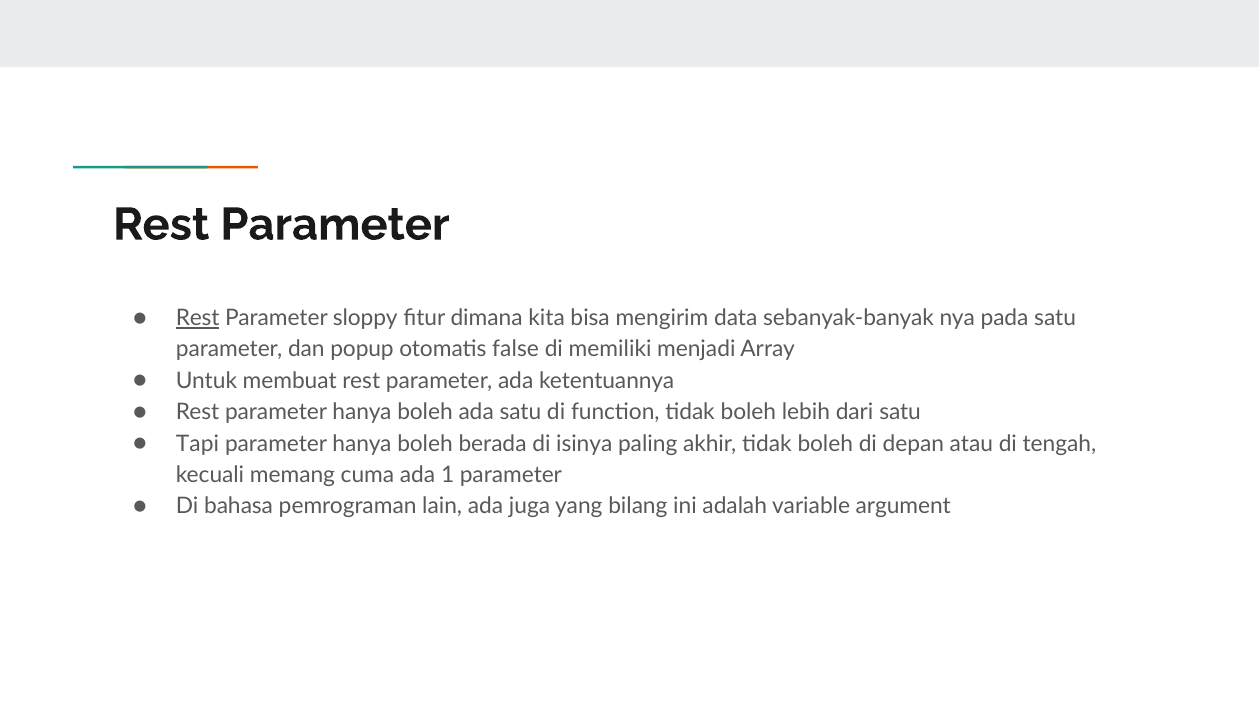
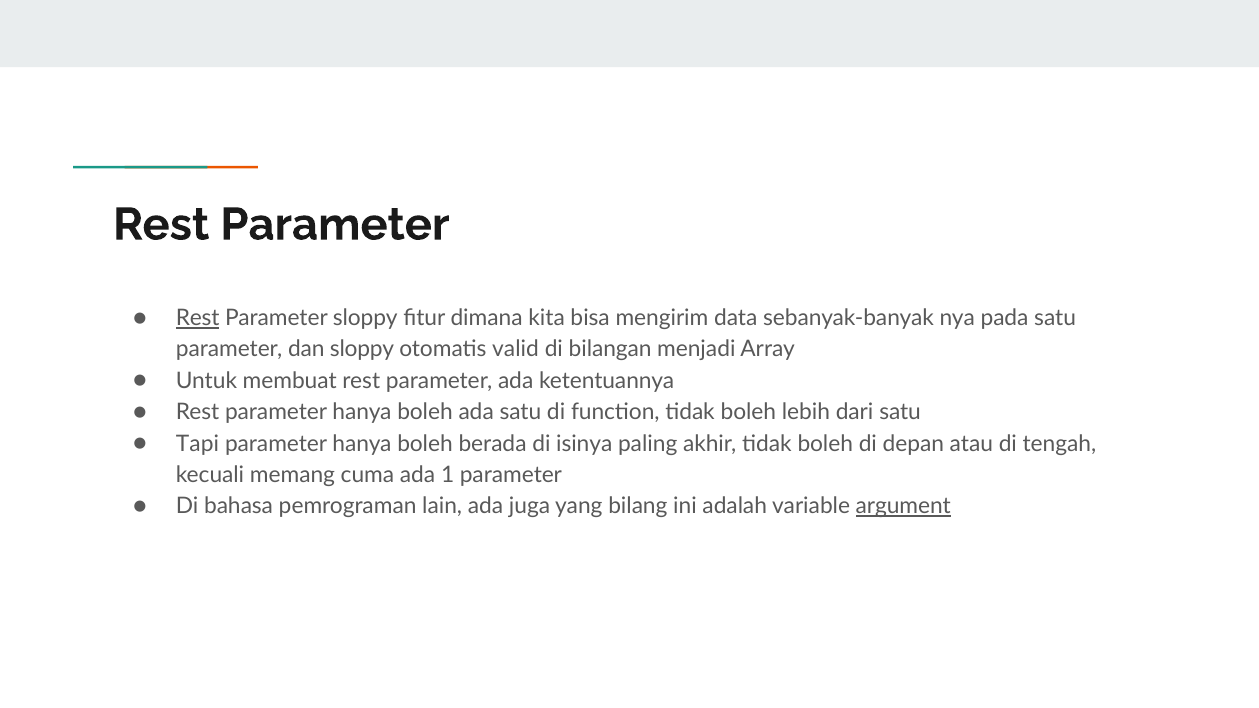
dan popup: popup -> sloppy (362, 350)
false: false -> valid (516, 350)
memiliki: memiliki -> bilangan (610, 350)
argument underline: none -> present (903, 506)
